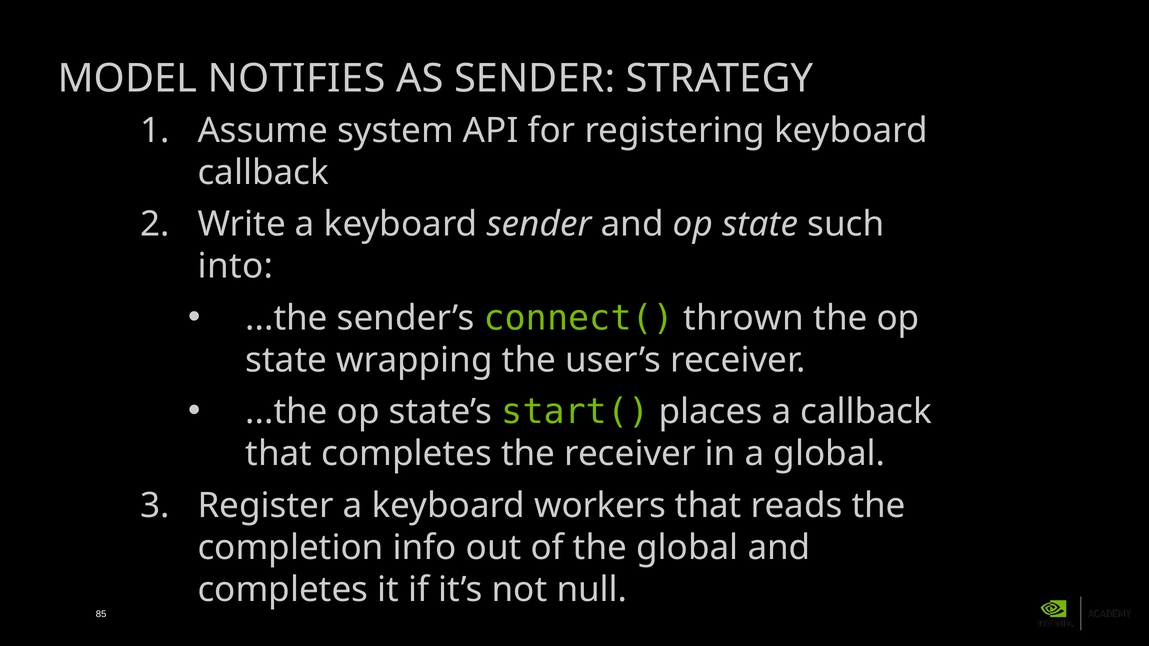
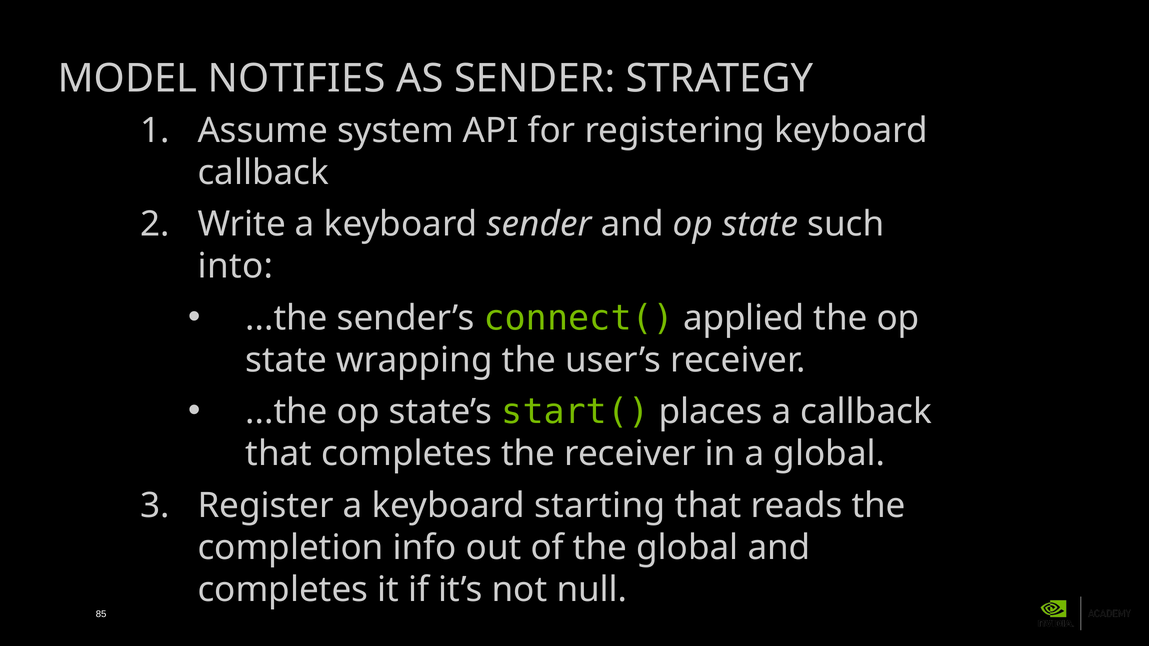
thrown: thrown -> applied (744, 318)
workers: workers -> starting (600, 506)
